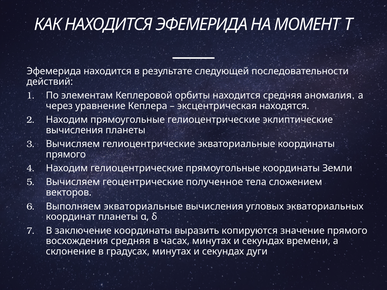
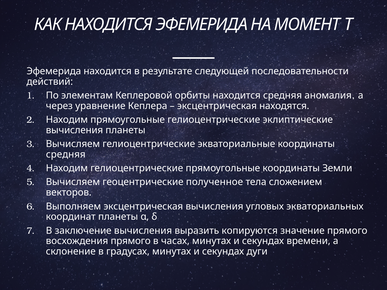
прямого: прямого -> средняя (66, 155)
Выполняем экваториальные: экваториальные -> эксцентрическая (143, 206)
заключение координаты: координаты -> вычисления (143, 231)
восхождения средняя: средняя -> прямого (131, 241)
